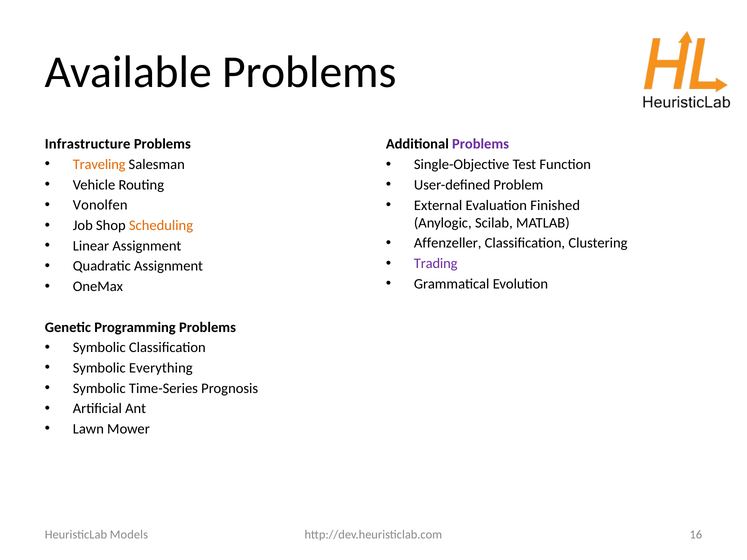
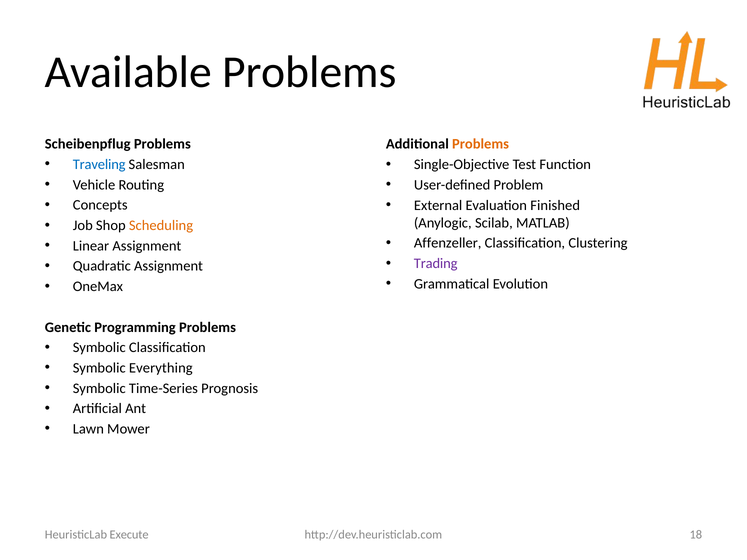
Infrastructure: Infrastructure -> Scheibenpflug (88, 144)
Problems colour: purple -> orange (481, 144)
Traveling colour: orange -> blue (99, 165)
Vonolfen: Vonolfen -> Concepts (100, 205)
16: 16 -> 18 (696, 535)
Models: Models -> Execute (129, 535)
